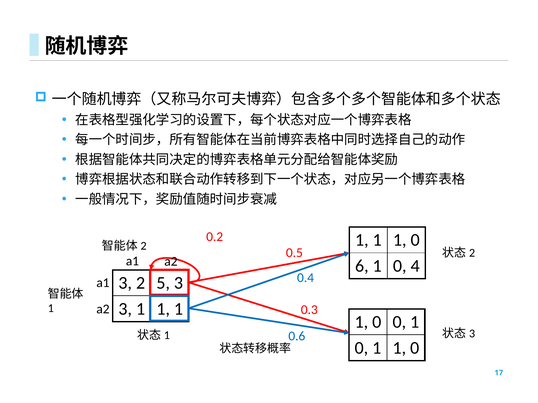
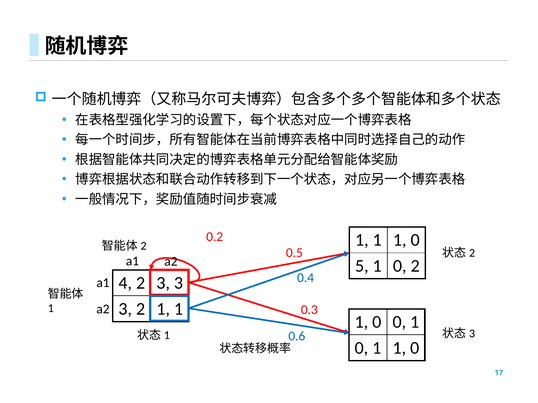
6: 6 -> 5 (362, 266)
0 4: 4 -> 2 (415, 266)
3: 3 -> 4 (125, 283)
2 5: 5 -> 3 (163, 283)
3 1: 1 -> 2 (141, 309)
